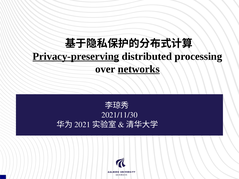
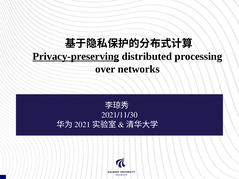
networks underline: present -> none (139, 69)
